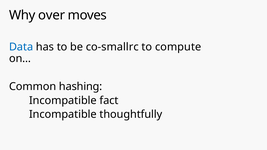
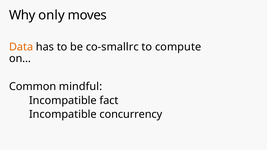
over: over -> only (52, 15)
Data colour: blue -> orange (21, 47)
hashing: hashing -> mindful (81, 87)
thoughtfully: thoughtfully -> concurrency (131, 114)
